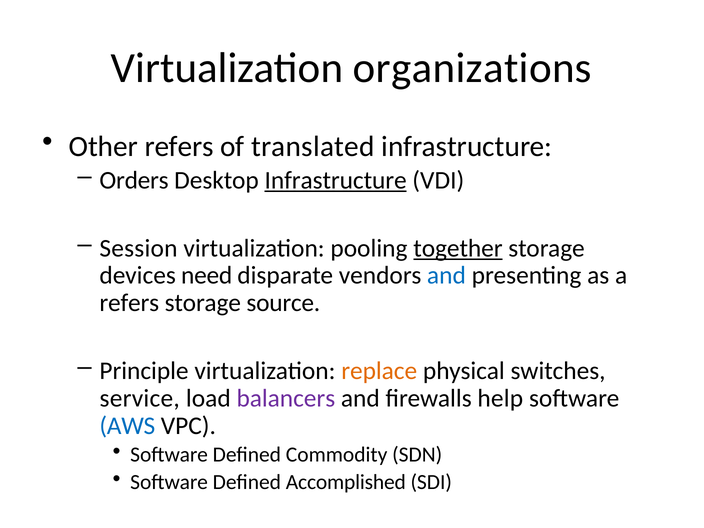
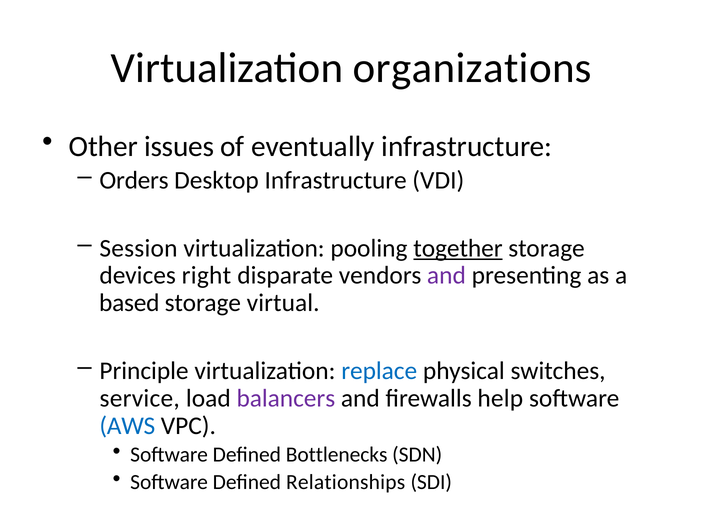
Other refers: refers -> issues (179, 146)
translated: translated -> eventually (313, 146)
Infrastructure underline: present -> none (336, 180)
need: need -> right (206, 276)
and colour: blue -> purple (446, 276)
refers: refers -> based (129, 303)
source: source -> virtual (283, 303)
replace colour: orange -> blue (379, 371)
Commodity: Commodity -> Bottlenecks (337, 455)
Accomplished: Accomplished -> Relationships (346, 482)
